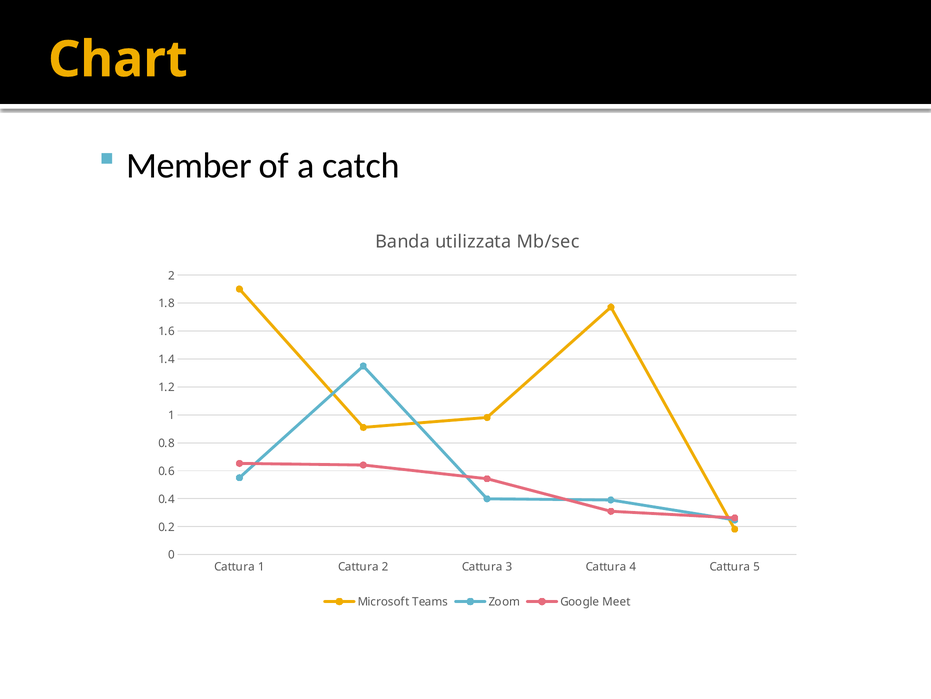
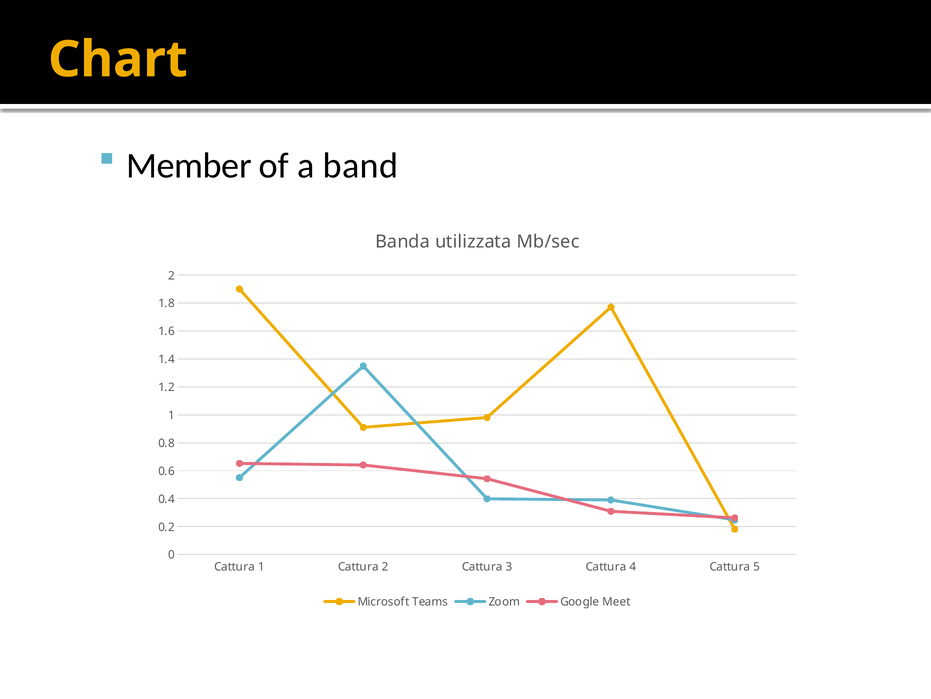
catch: catch -> band (360, 165)
